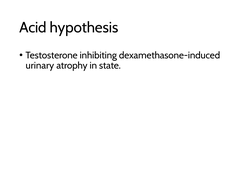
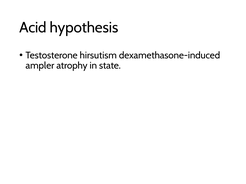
inhibiting: inhibiting -> hirsutism (98, 55)
urinary: urinary -> ampler (40, 66)
